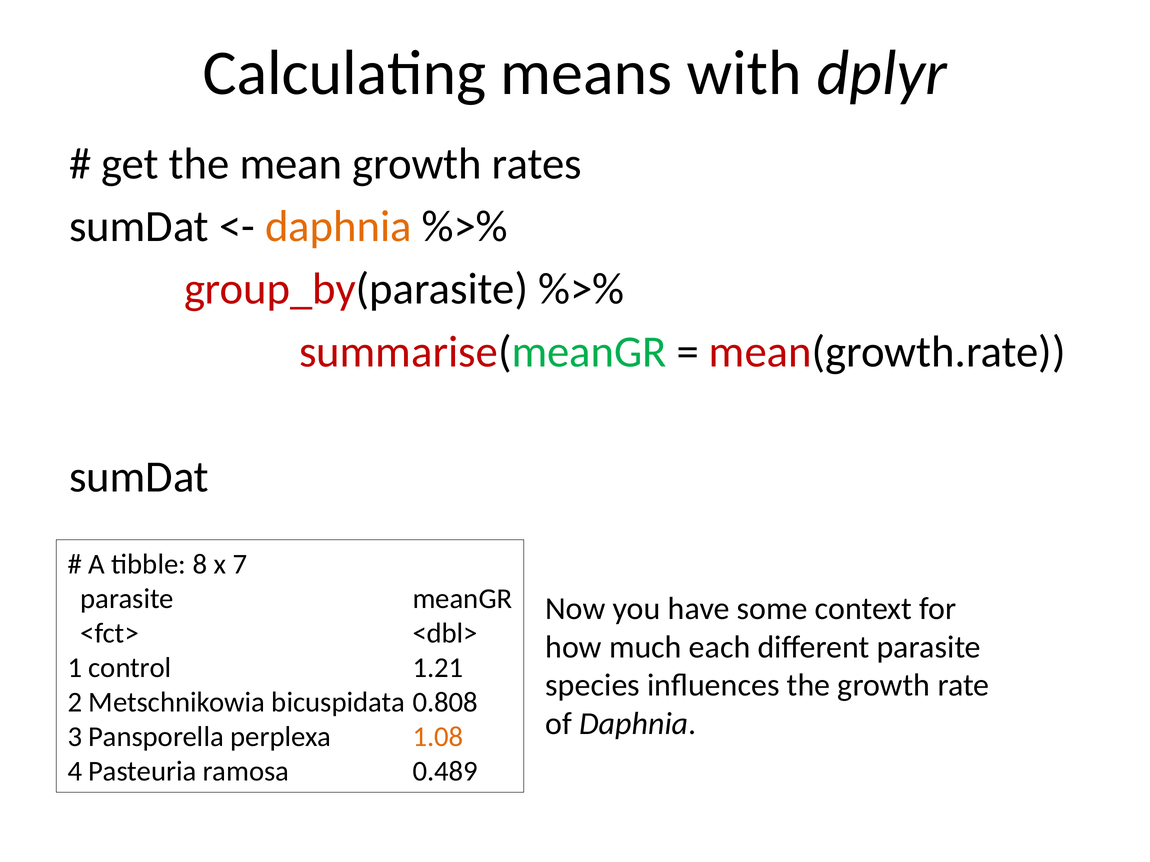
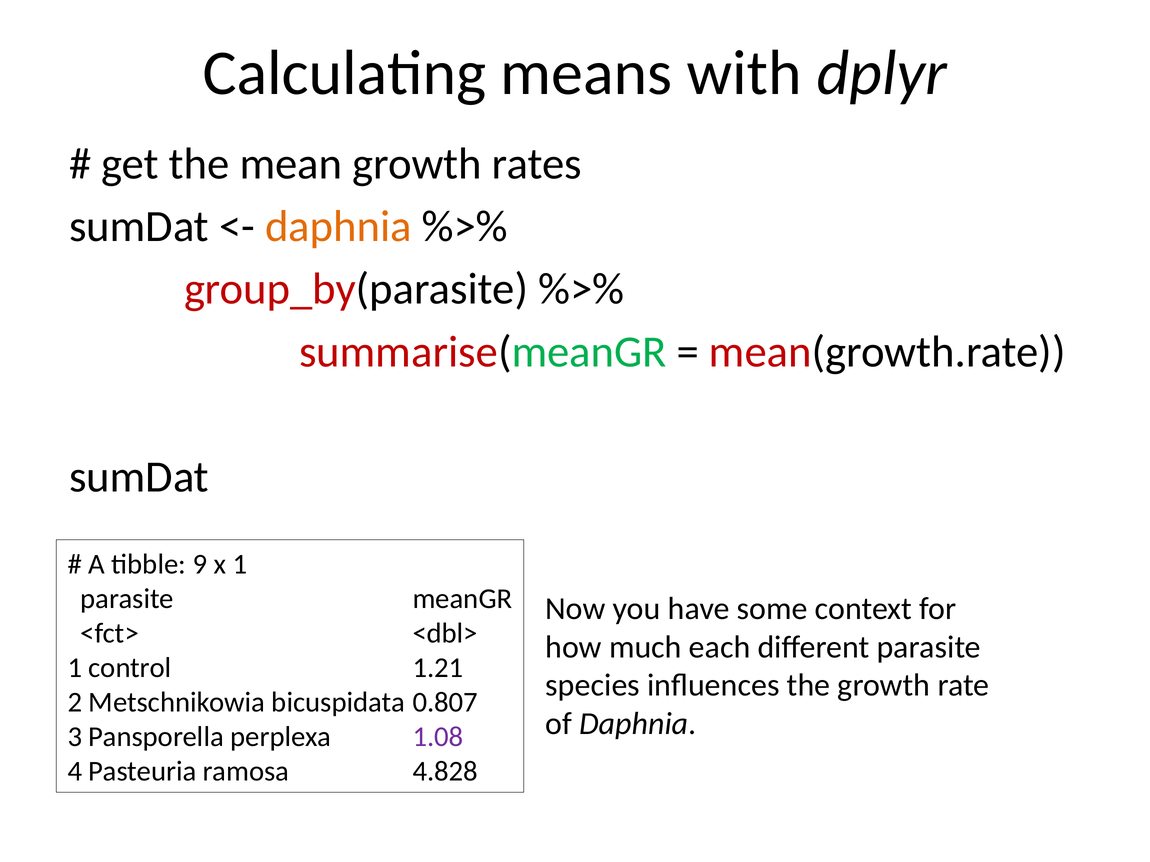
8: 8 -> 9 (200, 565)
x 7: 7 -> 1 (240, 565)
0.808: 0.808 -> 0.807 (445, 703)
1.08 colour: orange -> purple (438, 737)
0.489: 0.489 -> 4.828 (445, 772)
